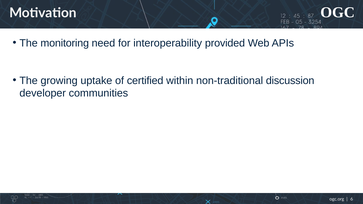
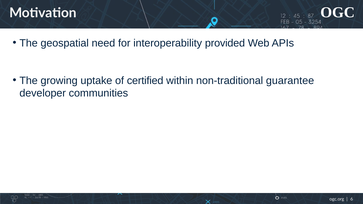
monitoring: monitoring -> geospatial (65, 43)
discussion: discussion -> guarantee (290, 81)
